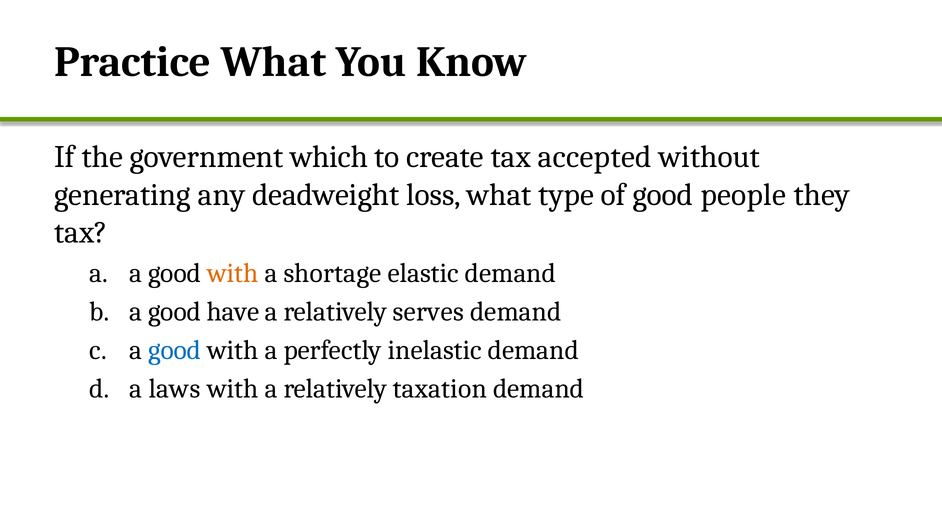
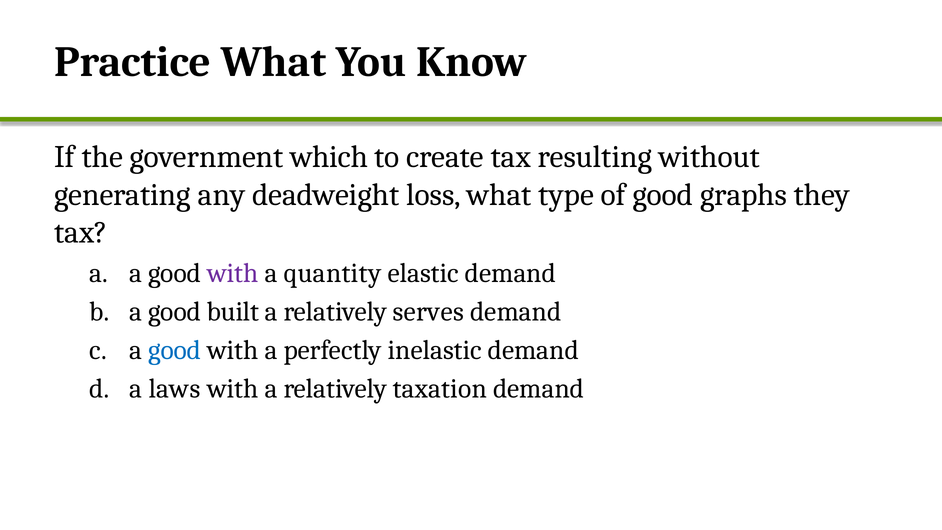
accepted: accepted -> resulting (595, 157)
people: people -> graphs (744, 195)
with colour: orange -> purple (233, 273)
shortage: shortage -> quantity (332, 273)
have: have -> built (233, 311)
